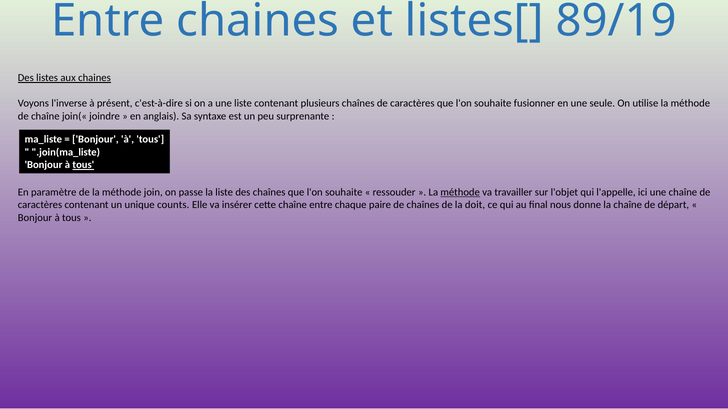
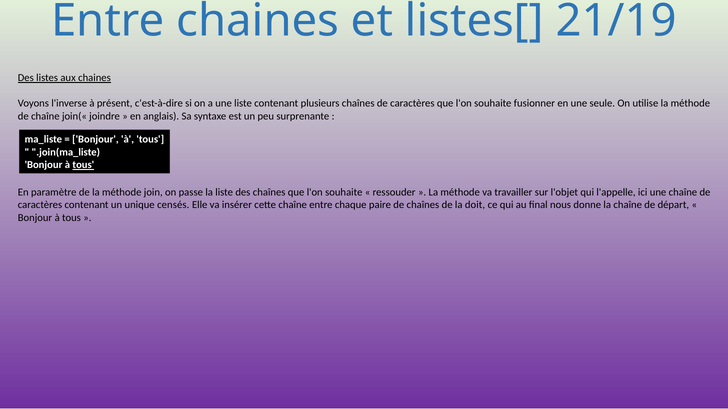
89/19: 89/19 -> 21/19 (616, 21)
méthode underline: present -> none (460, 192)
counts: counts -> censés (173, 205)
